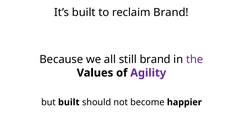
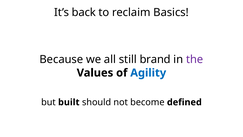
It’s built: built -> back (84, 12)
reclaim Brand: Brand -> Basics (171, 12)
Agility colour: purple -> blue (148, 73)
happier: happier -> defined (184, 102)
